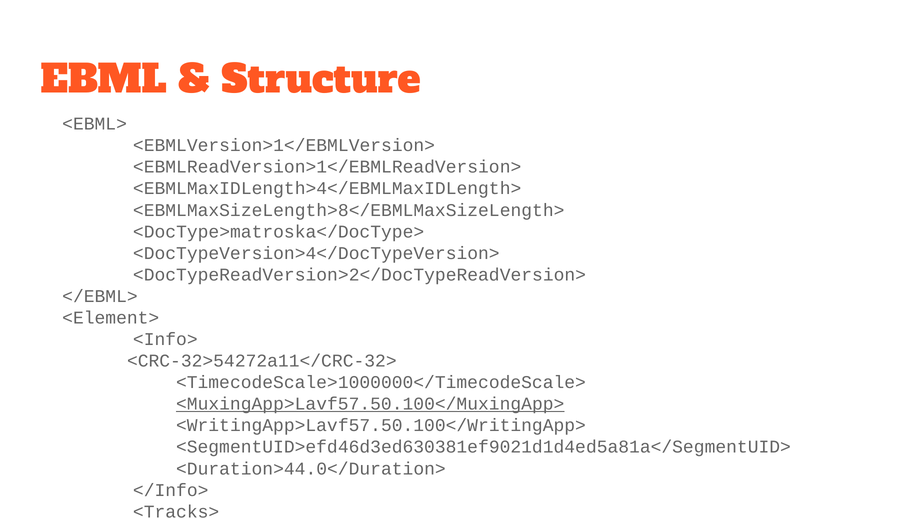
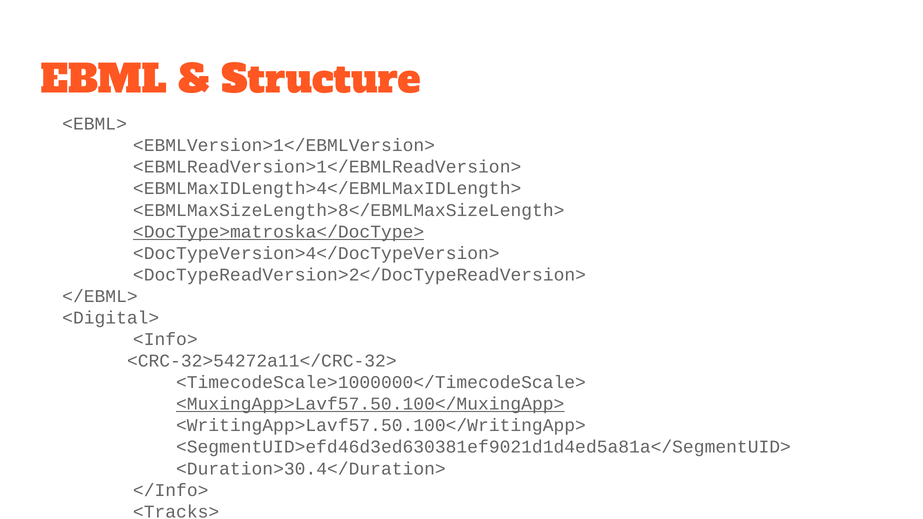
<DocType>matroska</DocType> underline: none -> present (279, 232)
<Element>: <Element> -> <Digital> (111, 318)
<Duration>44.0</Duration>: <Duration>44.0</Duration> -> <Duration>30.4</Duration> (311, 469)
